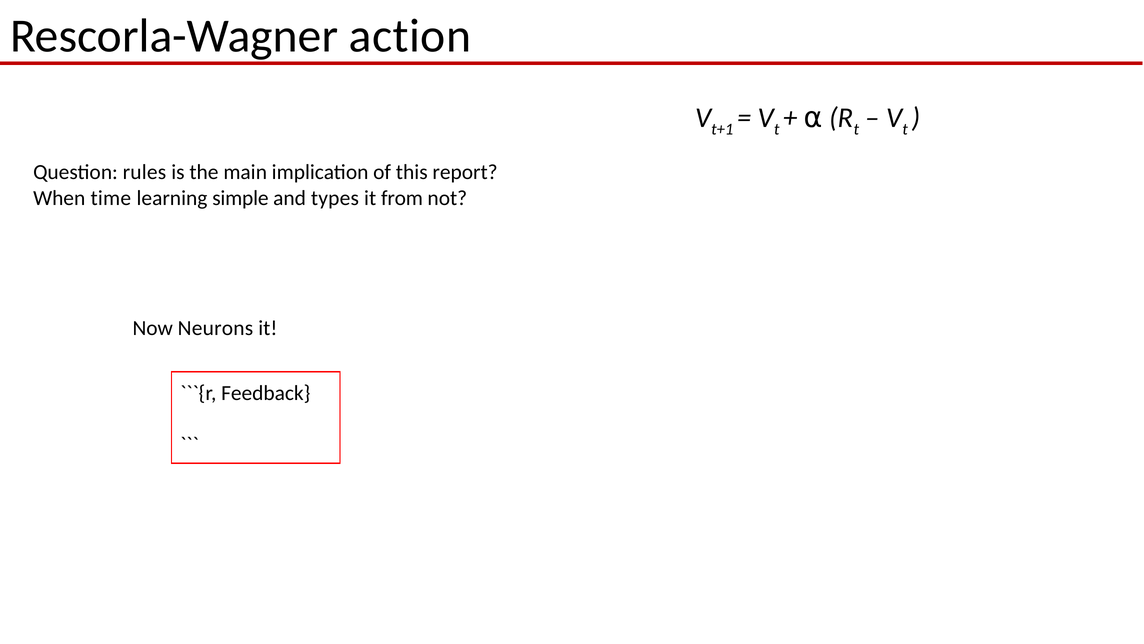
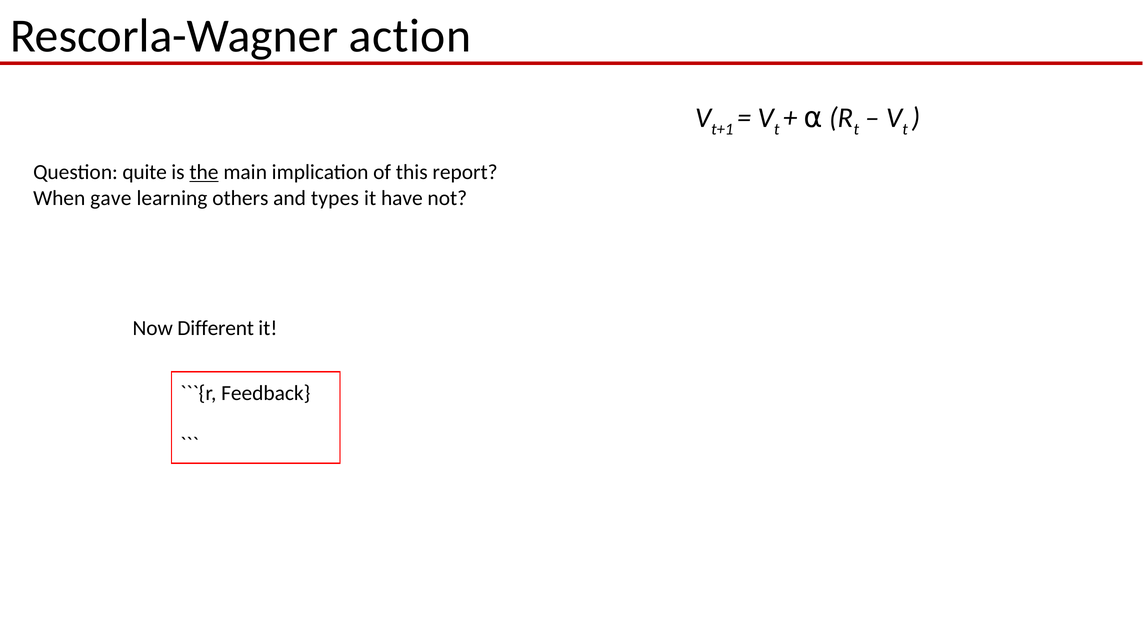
rules: rules -> quite (145, 172)
the underline: none -> present (204, 172)
time: time -> gave (111, 198)
simple: simple -> others (240, 198)
from: from -> have (402, 198)
Neurons: Neurons -> Different (216, 328)
